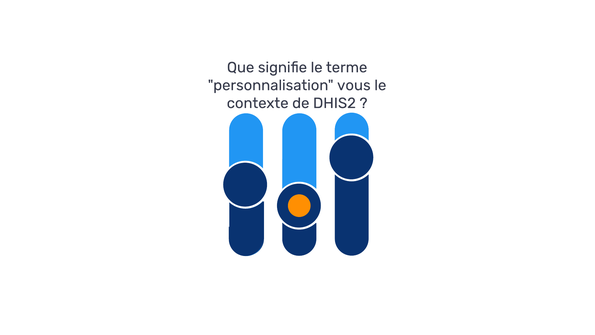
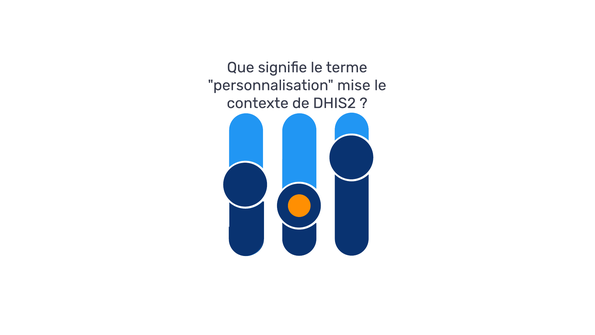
vous: vous -> mise (354, 85)
